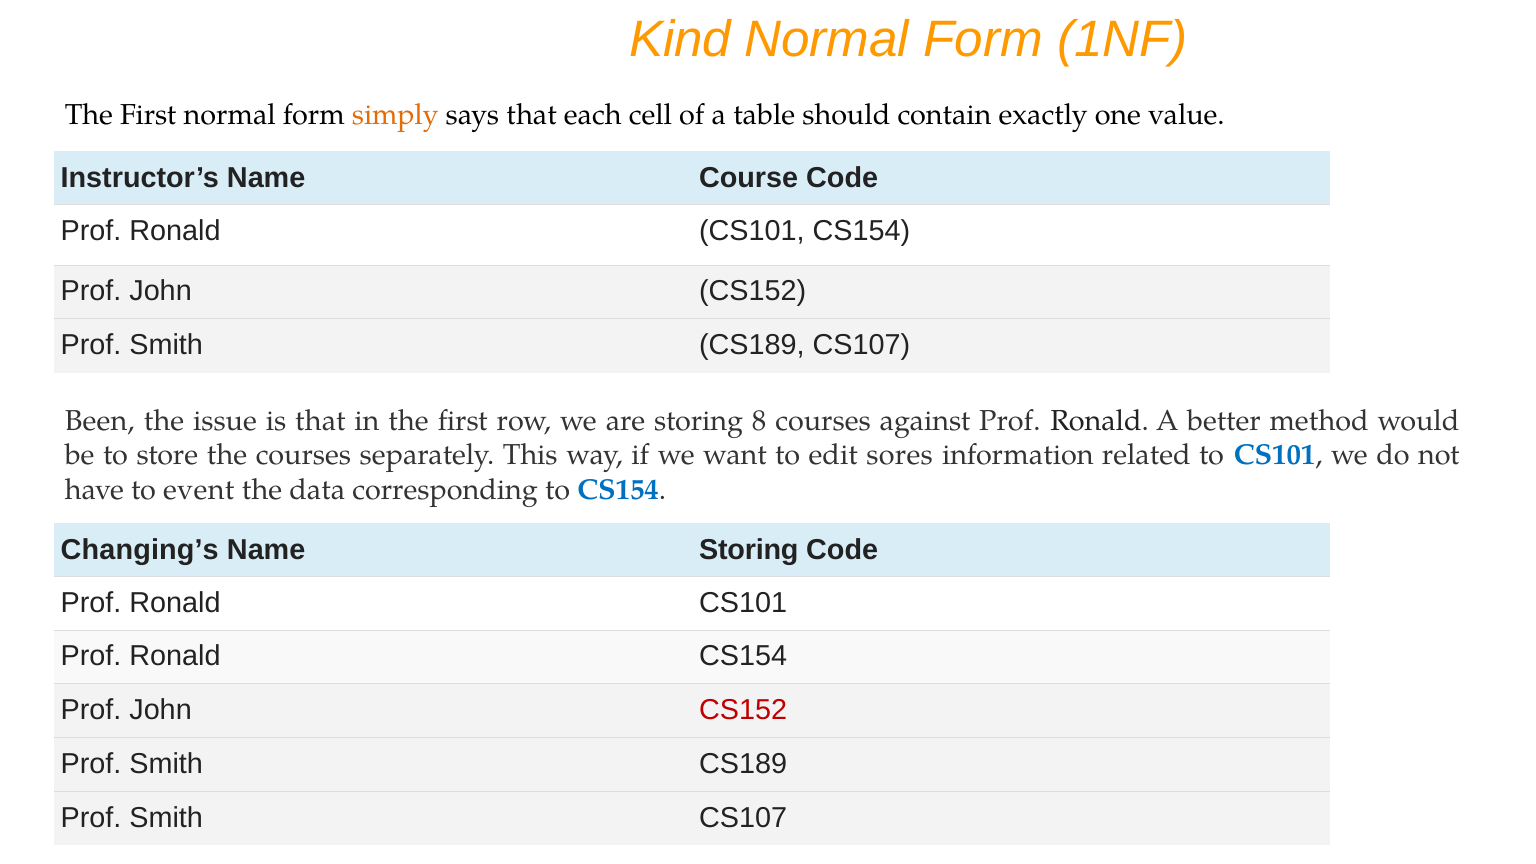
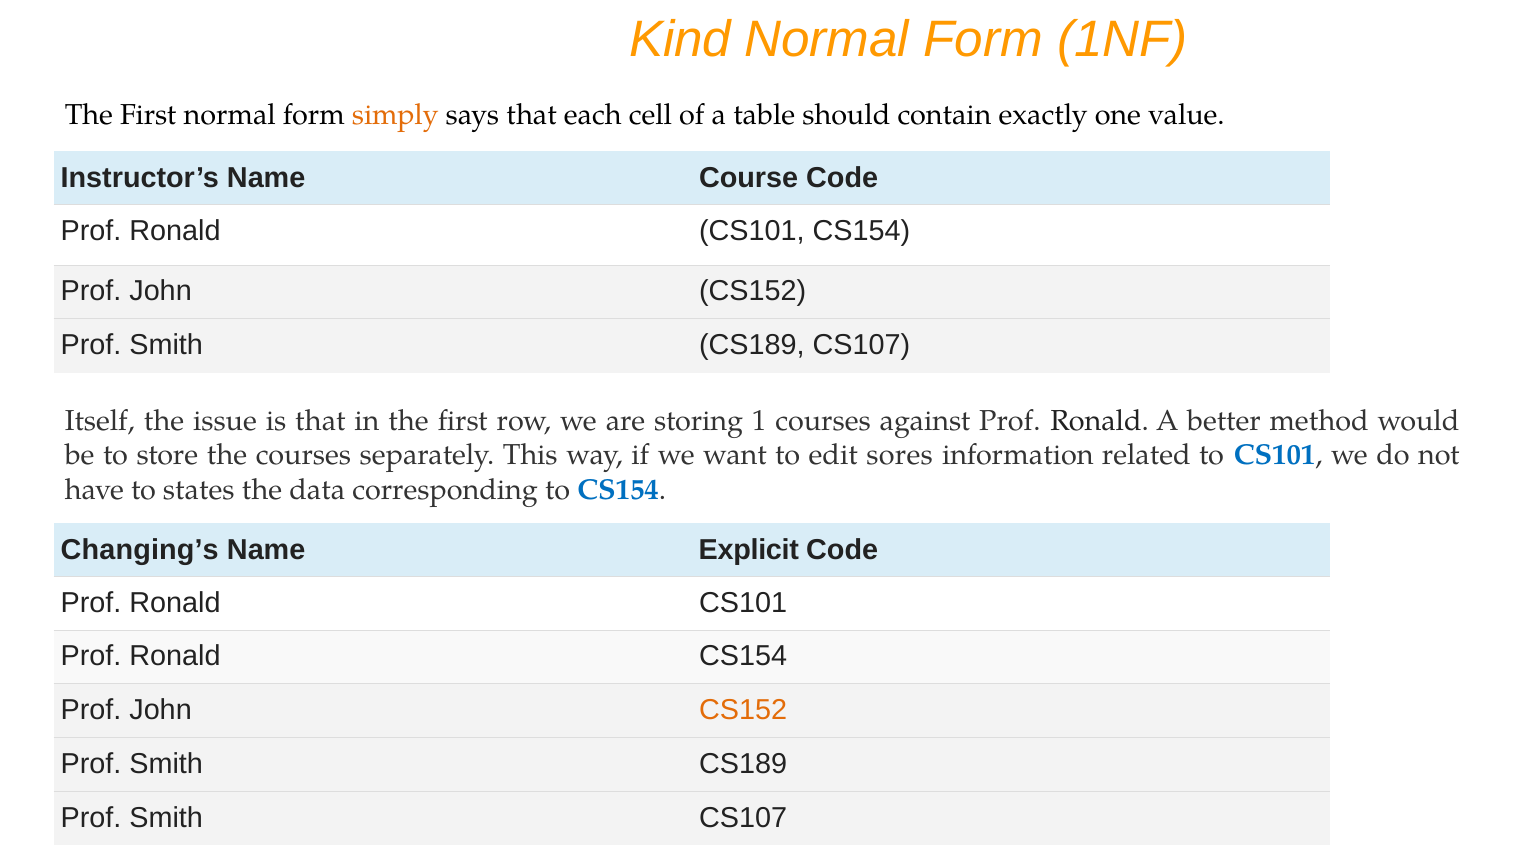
Been: Been -> Itself (100, 421)
8: 8 -> 1 (759, 421)
event: event -> states (199, 490)
Name Storing: Storing -> Explicit (749, 550)
CS152 colour: red -> orange (743, 710)
